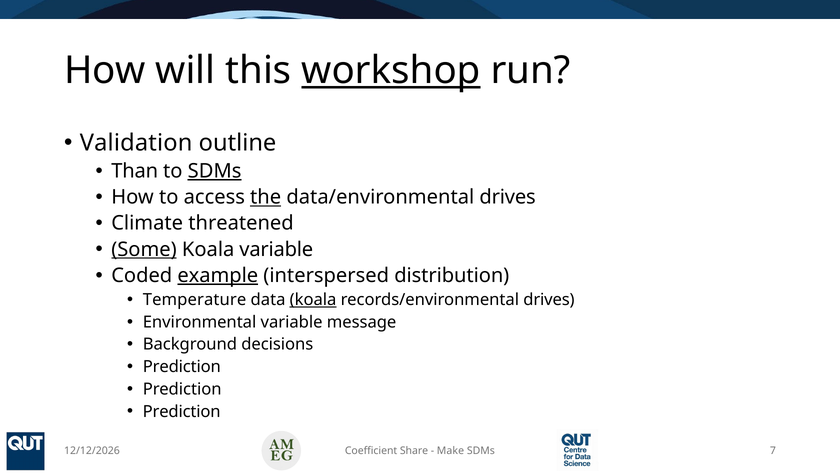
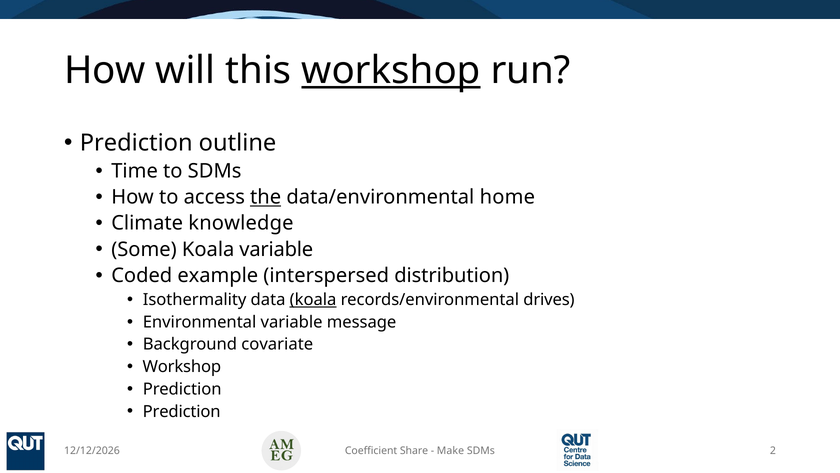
Validation: Validation -> Prediction (136, 143)
Than: Than -> Time (135, 171)
SDMs underline: present -> none (215, 171)
data/environmental drives: drives -> home (507, 197)
threatened: threatened -> knowledge (241, 223)
Some underline: present -> none (144, 249)
example underline: present -> none (218, 275)
Temperature: Temperature -> Isothermality (195, 299)
decisions: decisions -> covariate (277, 344)
Prediction: Prediction -> Workshop (182, 366)
7: 7 -> 2 (773, 450)
